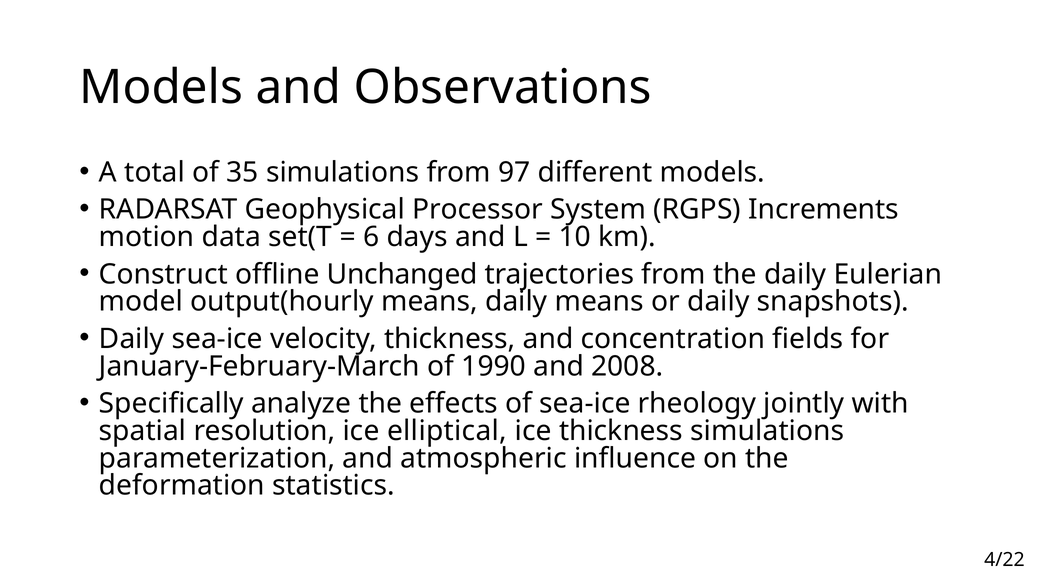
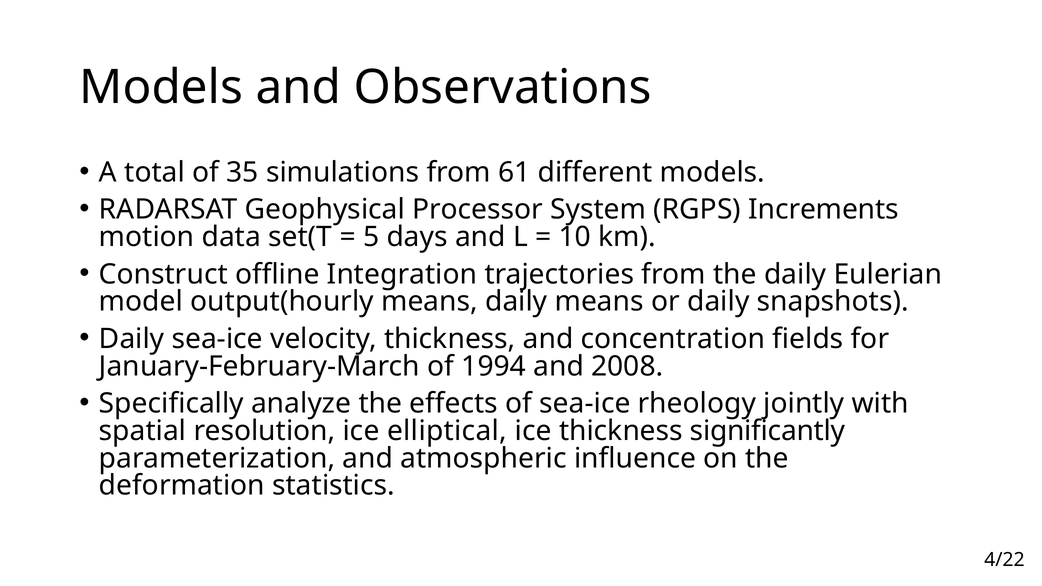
97: 97 -> 61 (514, 173)
6: 6 -> 5 (371, 237)
Unchanged: Unchanged -> Integration (402, 274)
1990: 1990 -> 1994 (494, 366)
thickness simulations: simulations -> significantly (768, 431)
